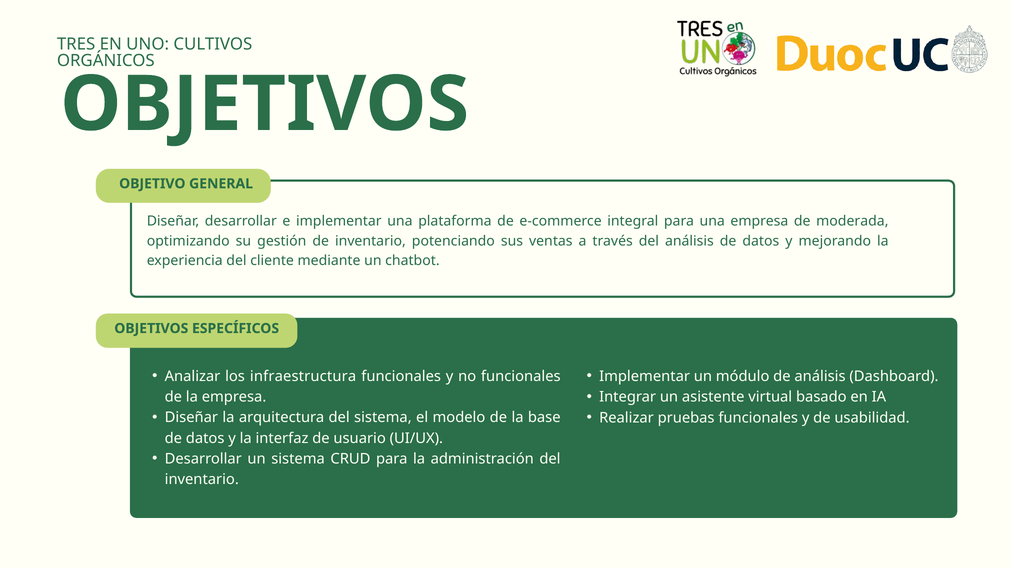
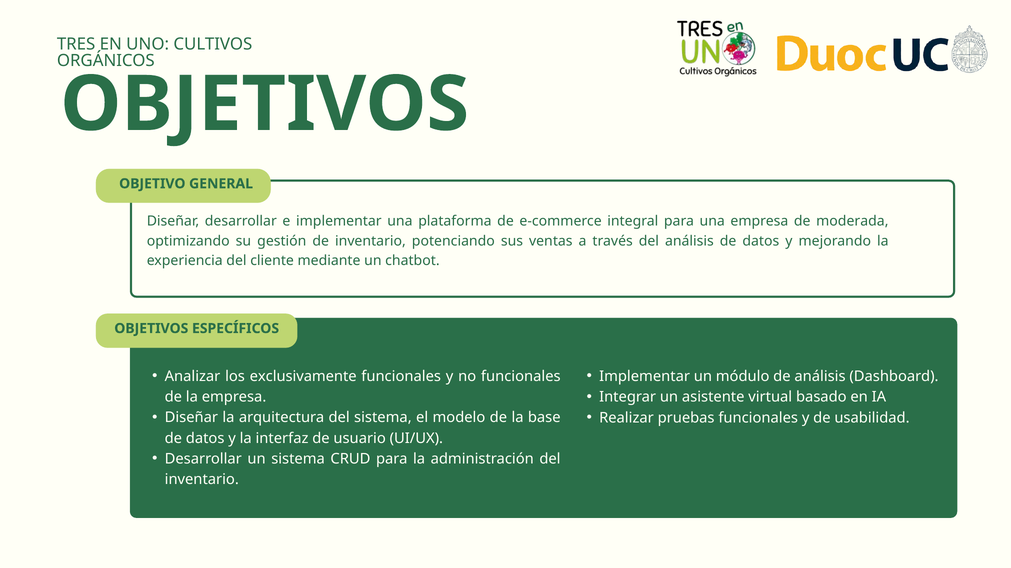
infraestructura: infraestructura -> exclusivamente (303, 377)
